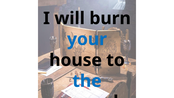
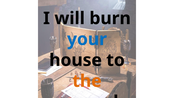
the colour: blue -> orange (87, 81)
